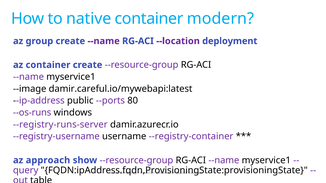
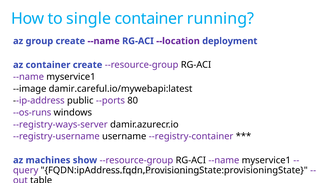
native: native -> single (89, 19)
modern: modern -> running (221, 19)
--registry-runs-server: --registry-runs-server -> --registry-ways-server (60, 125)
approach: approach -> machines (48, 160)
